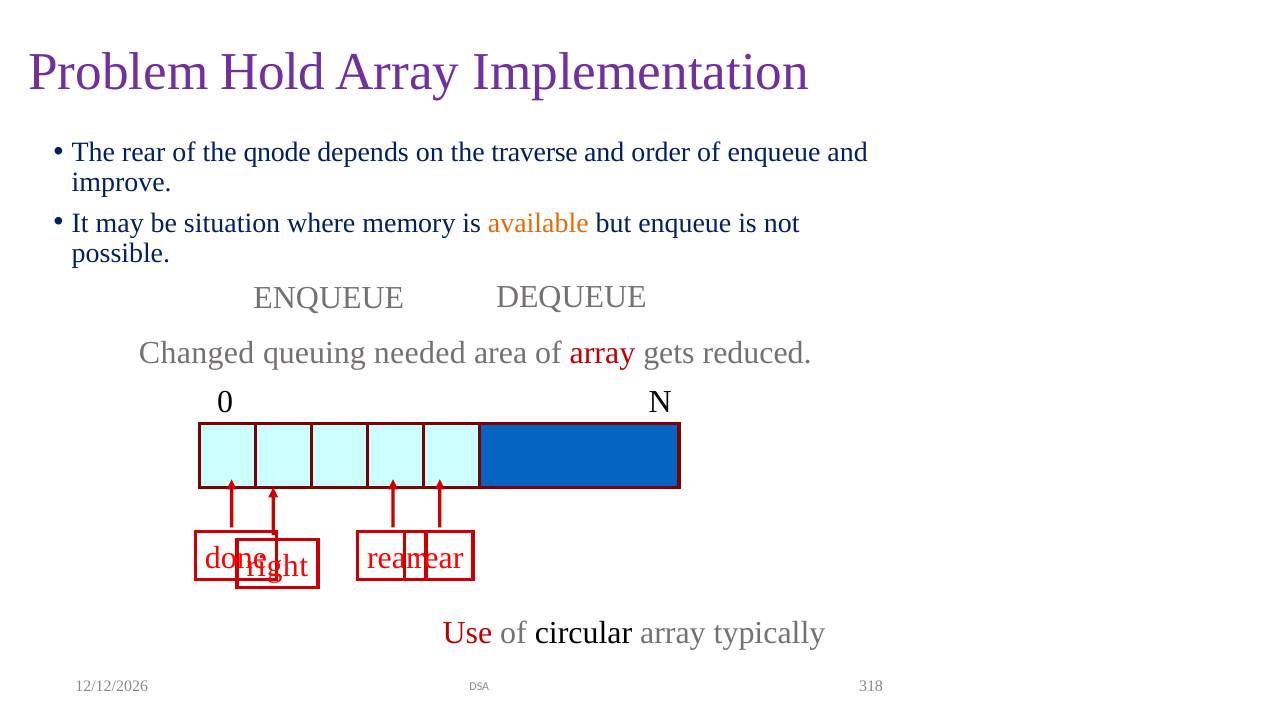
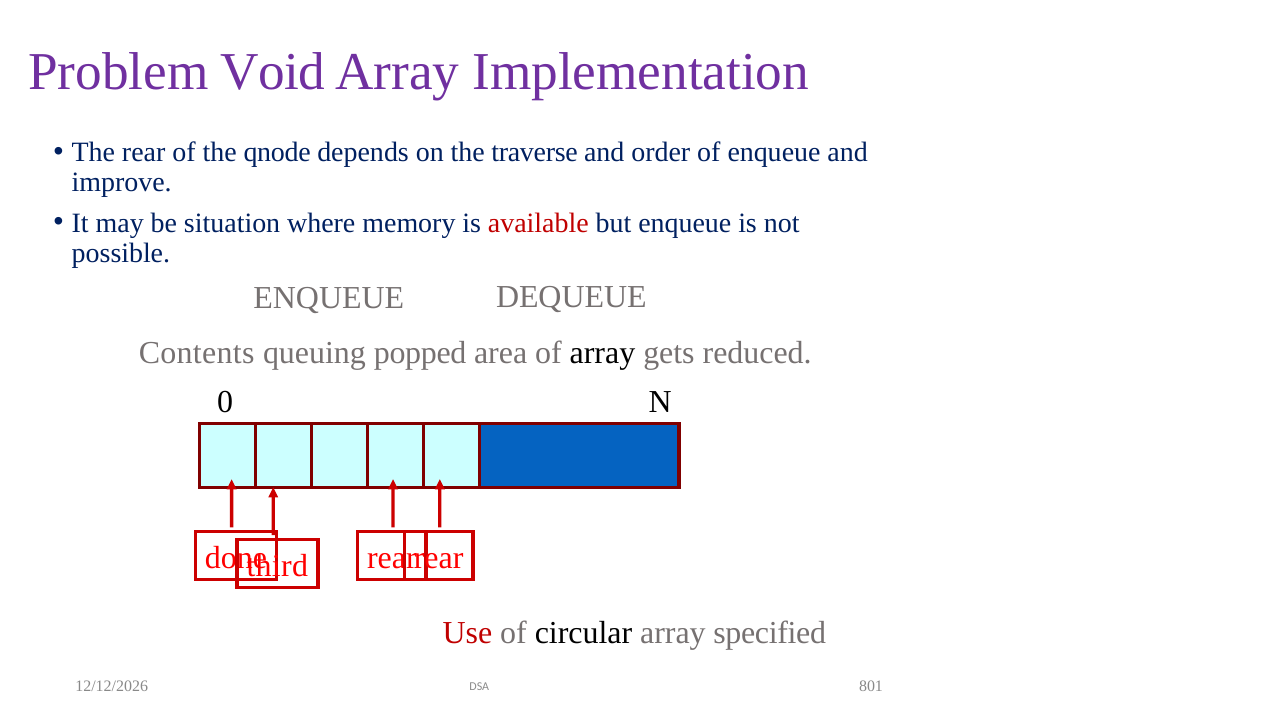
Hold: Hold -> Void (273, 72)
available colour: orange -> red (538, 223)
Changed: Changed -> Contents (197, 353)
needed: needed -> popped (420, 353)
array colour: red -> black (602, 353)
right: right -> third (277, 566)
typically: typically -> specified (770, 633)
318: 318 -> 801 (871, 687)
